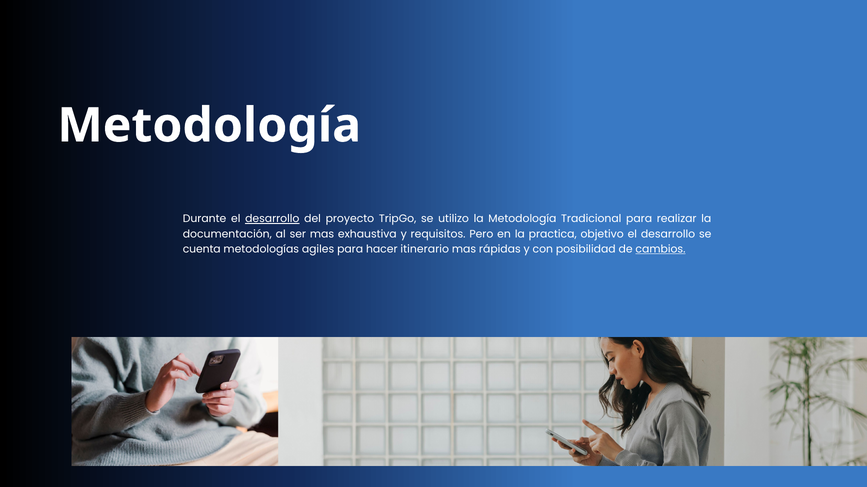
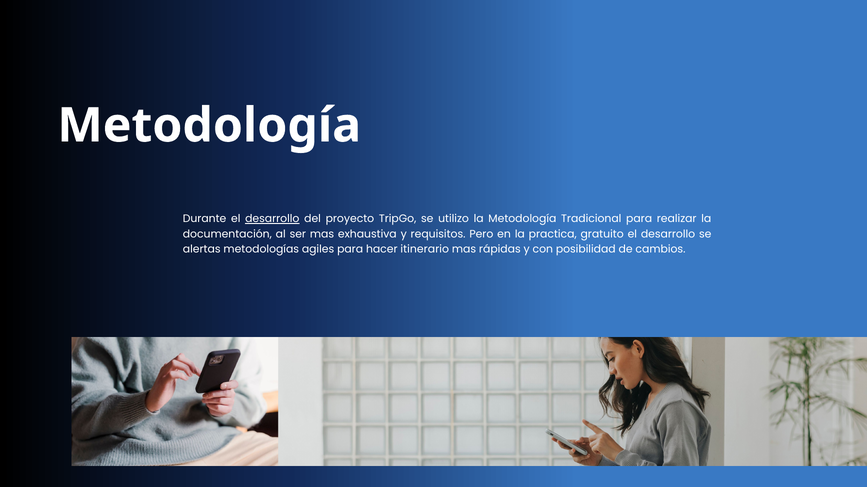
objetivo: objetivo -> gratuito (602, 234)
cuenta: cuenta -> alertas (202, 249)
cambios underline: present -> none (660, 249)
